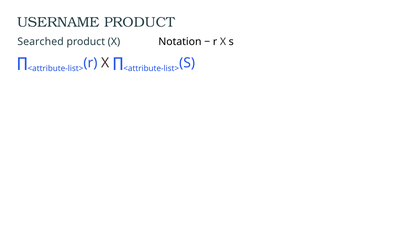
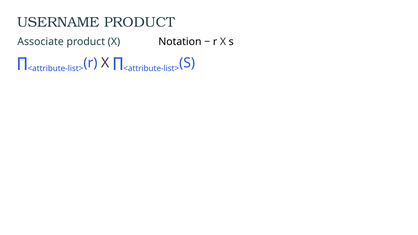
Searched: Searched -> Associate (41, 42)
